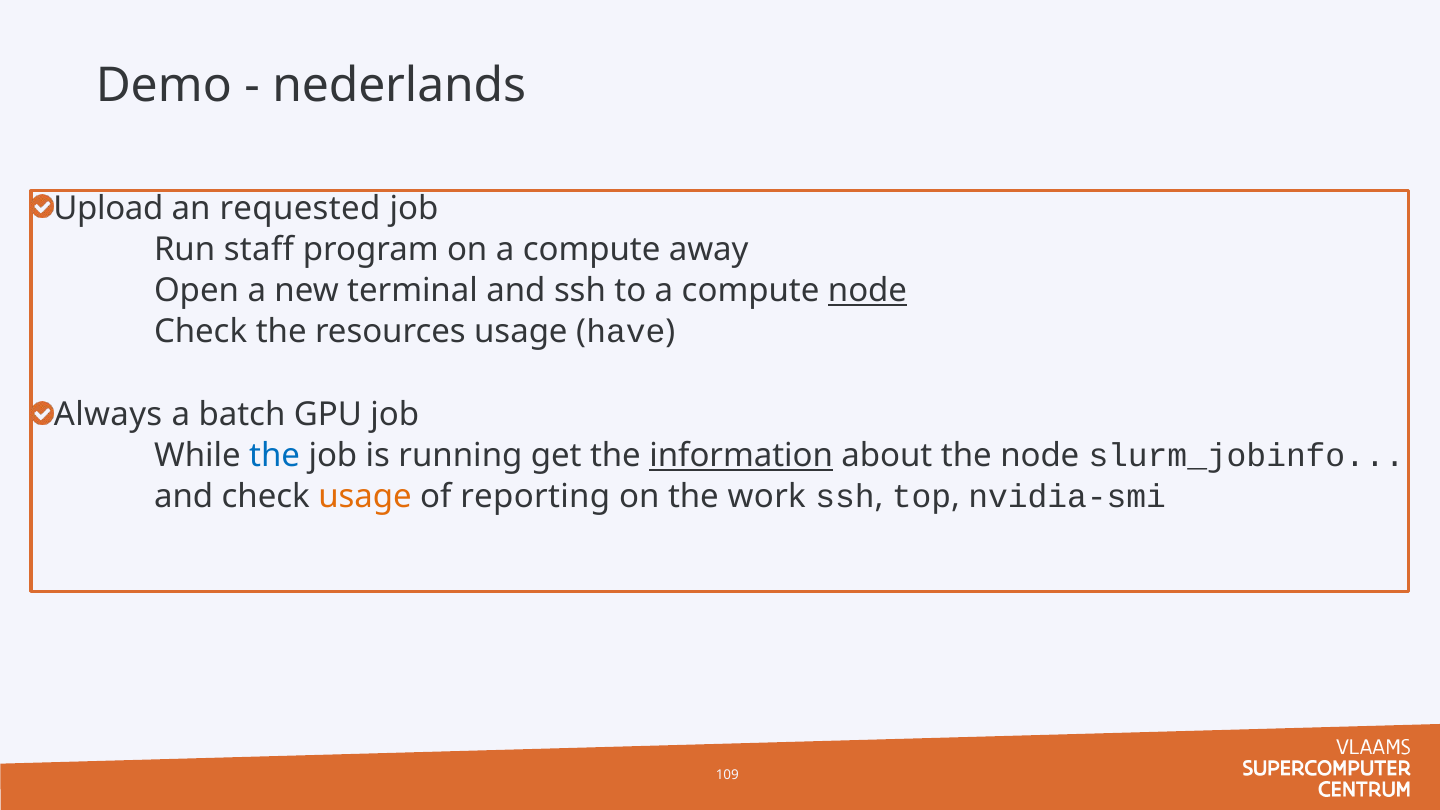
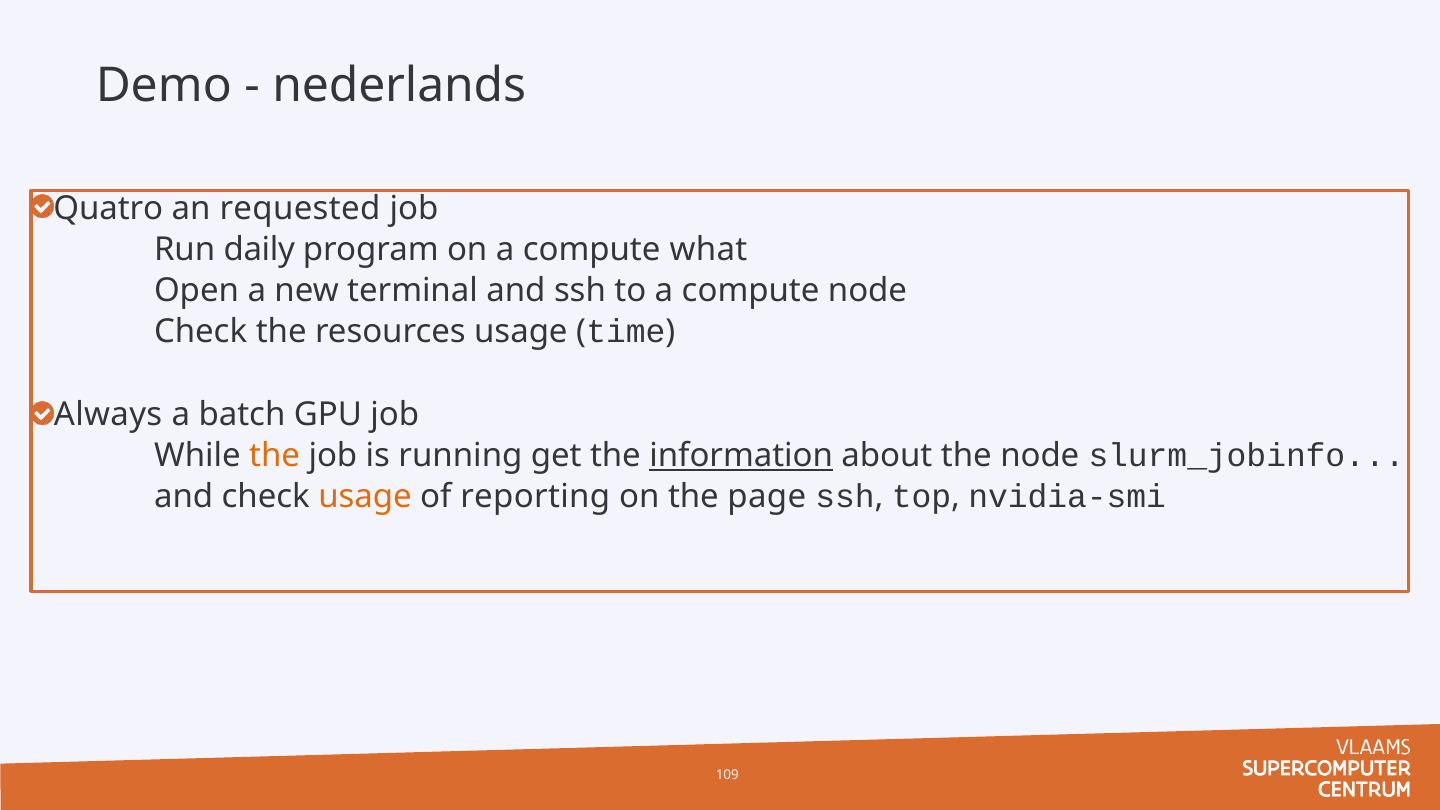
Upload: Upload -> Quatro (108, 208)
staff: staff -> daily (259, 250)
away: away -> what (708, 250)
node underline: present -> none (868, 291)
have: have -> time (626, 332)
the colour: blue -> orange (275, 456)
work: work -> page (767, 497)
